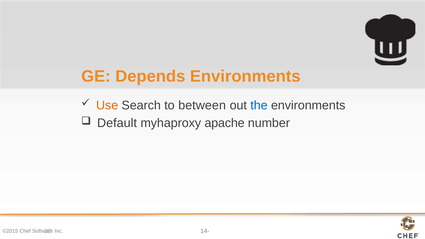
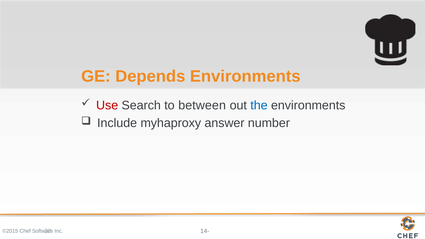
Use colour: orange -> red (107, 105)
Default: Default -> Include (117, 123)
apache: apache -> answer (225, 123)
